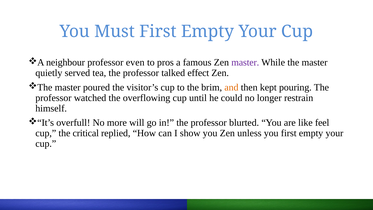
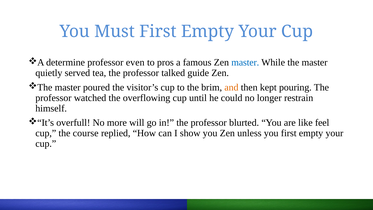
neighbour: neighbour -> determine (66, 62)
master colour: purple -> blue (245, 62)
effect: effect -> guide (198, 73)
critical: critical -> course (86, 133)
